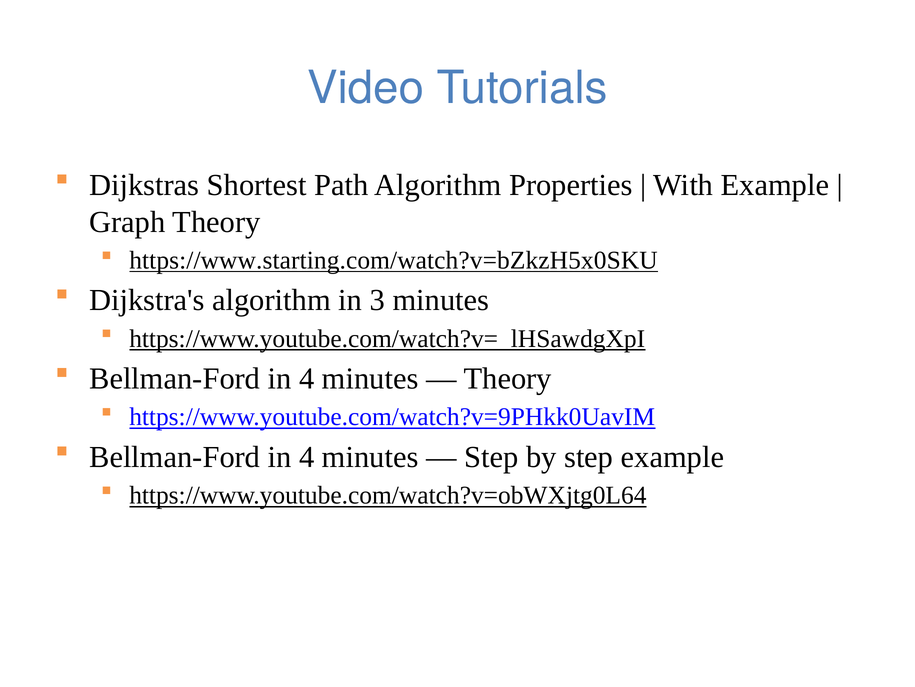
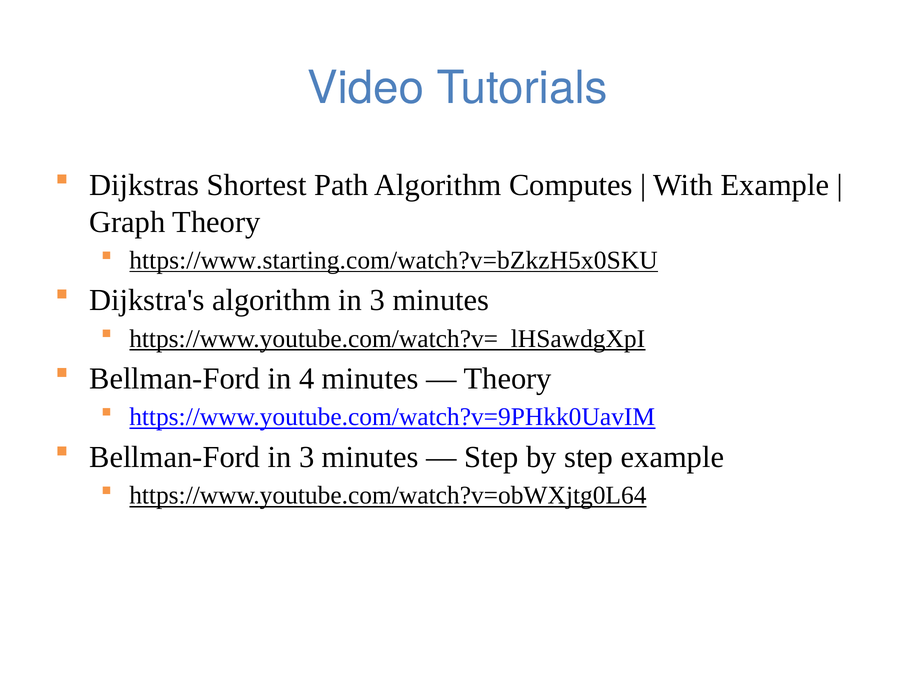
Properties: Properties -> Computes (571, 185)
4: 4 -> 3 (307, 457)
